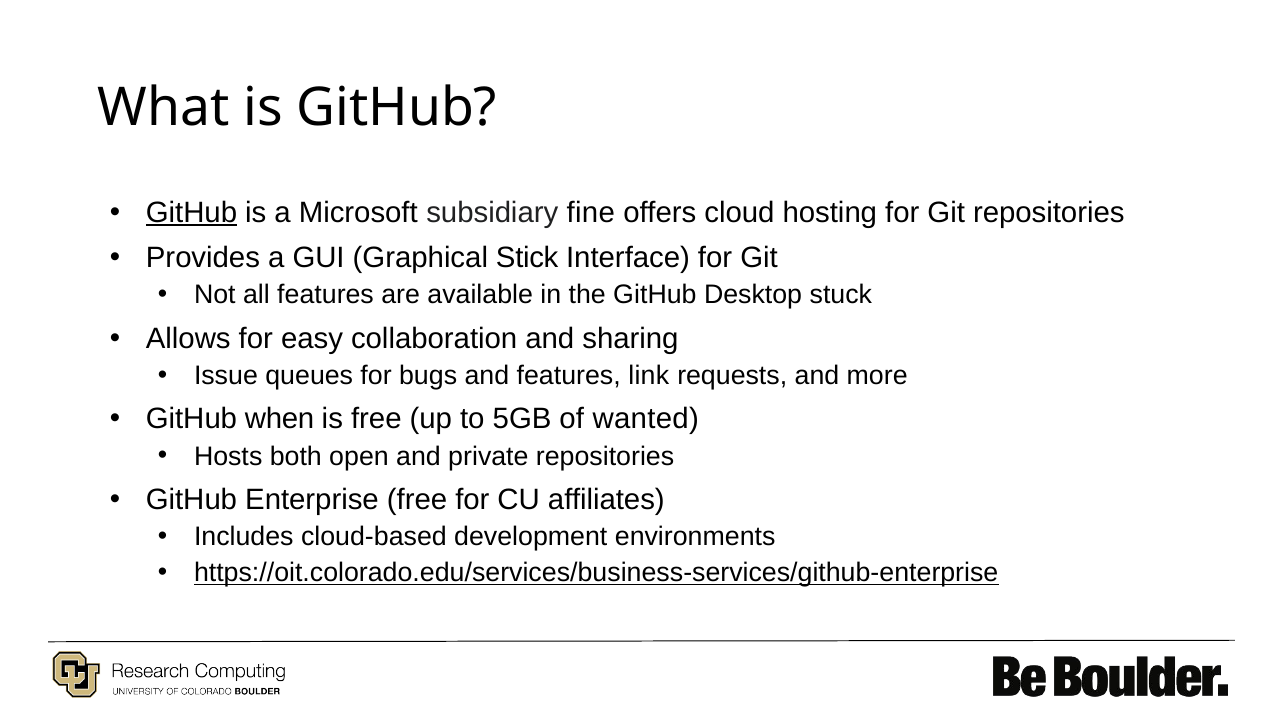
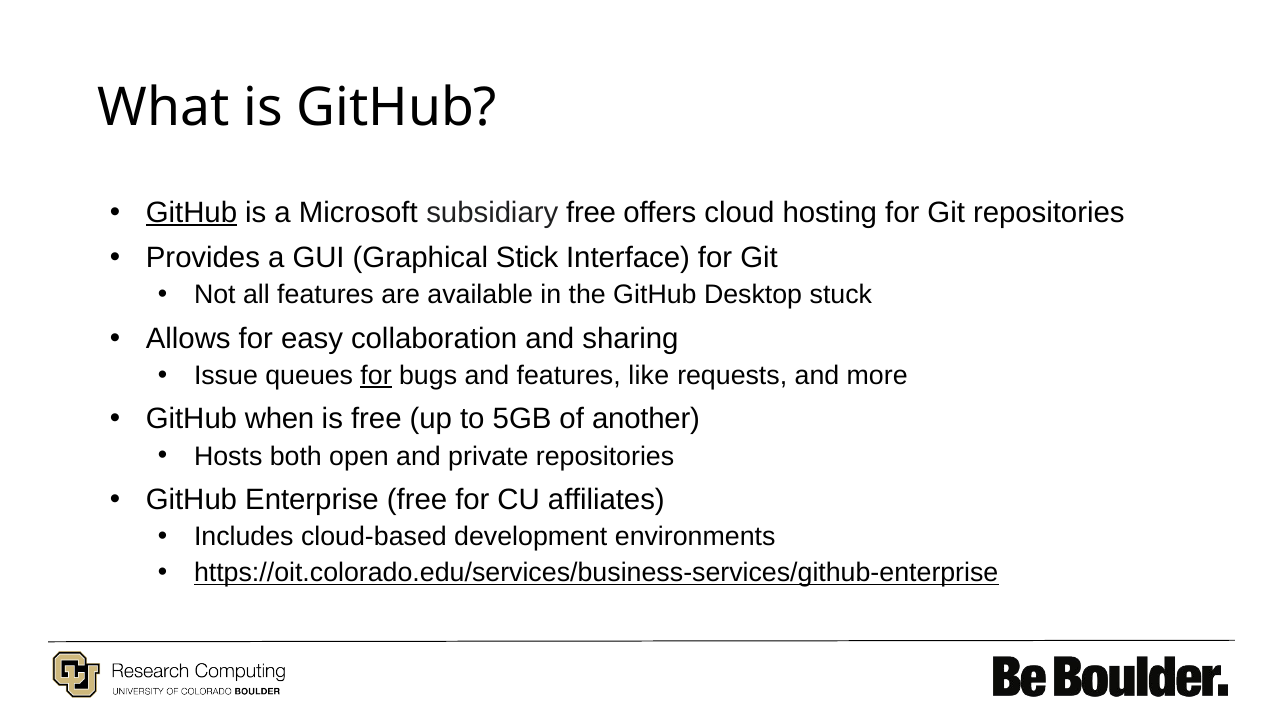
subsidiary fine: fine -> free (591, 213)
for underline: none -> present (376, 375)
link: link -> like (649, 375)
wanted: wanted -> another (646, 419)
